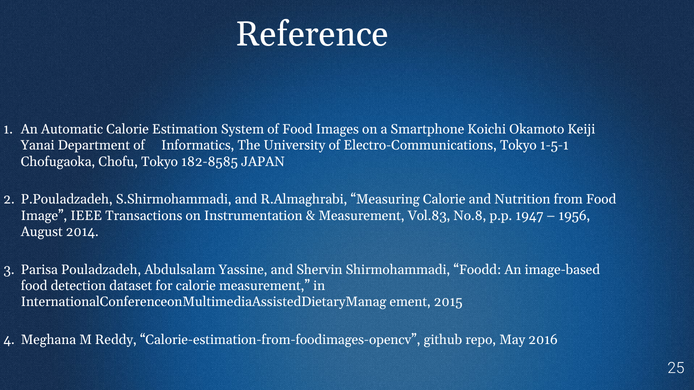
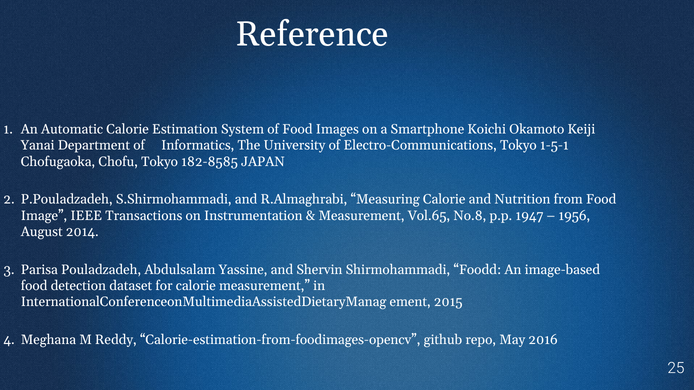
Vol.83: Vol.83 -> Vol.65 (429, 216)
